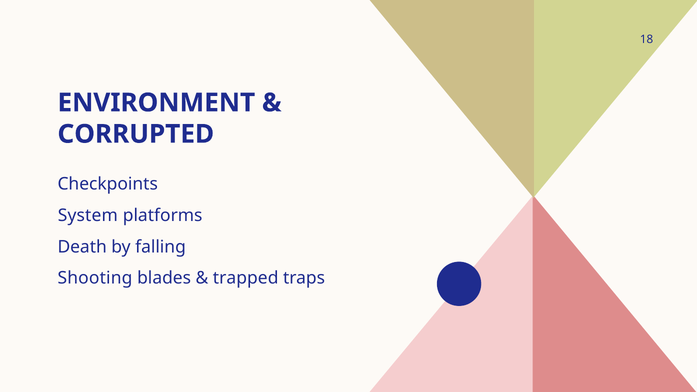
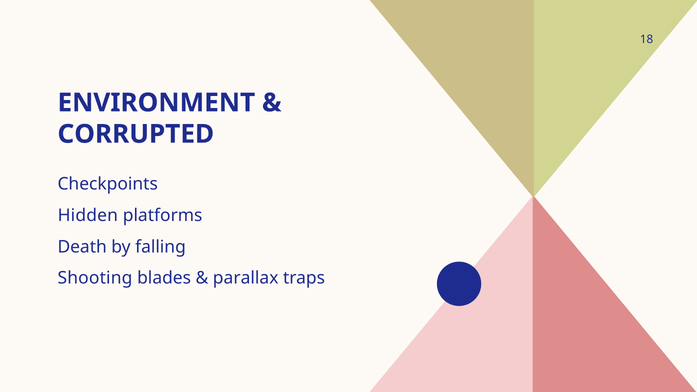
System: System -> Hidden (88, 216)
trapped: trapped -> parallax (246, 278)
